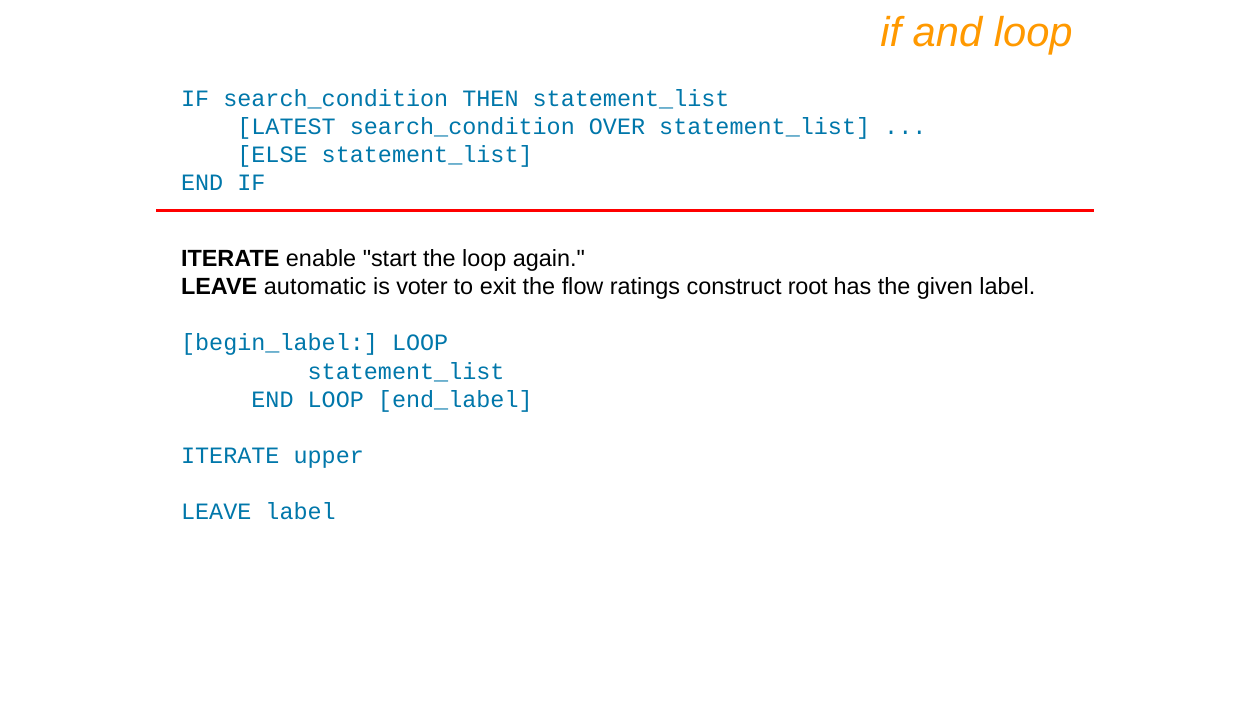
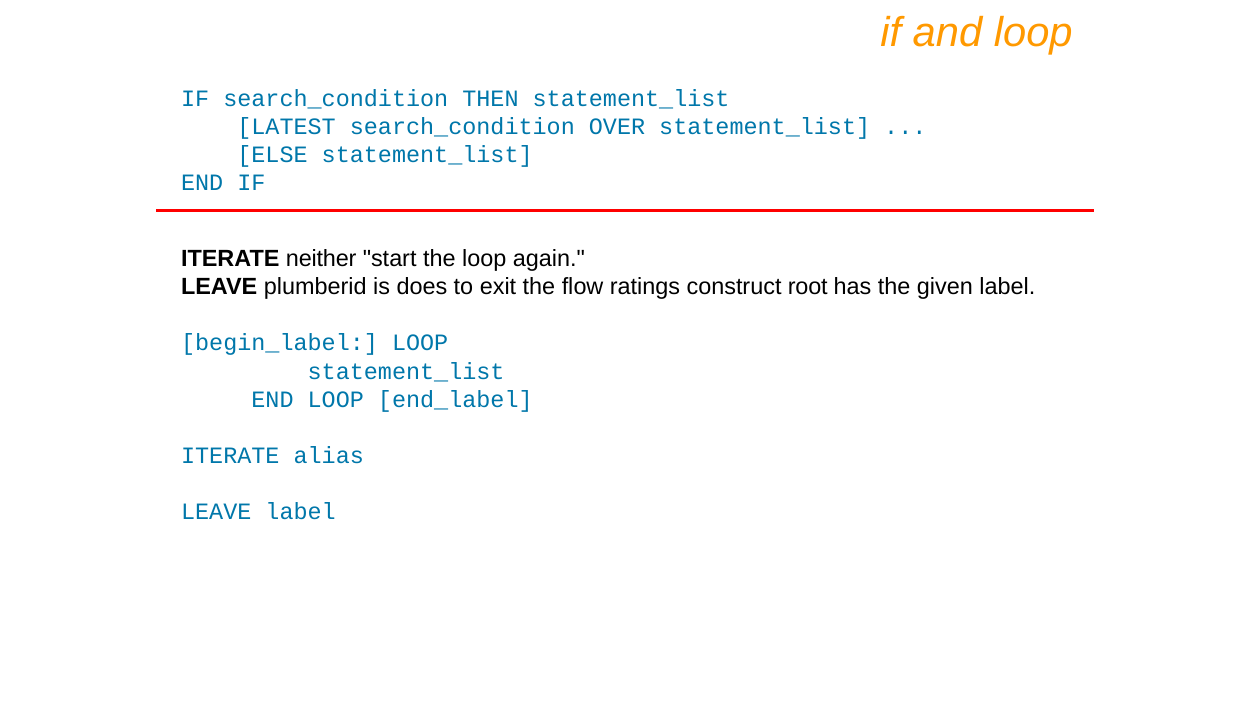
enable: enable -> neither (321, 259)
automatic: automatic -> plumberid (315, 287)
voter: voter -> does (422, 287)
upper: upper -> alias (329, 456)
